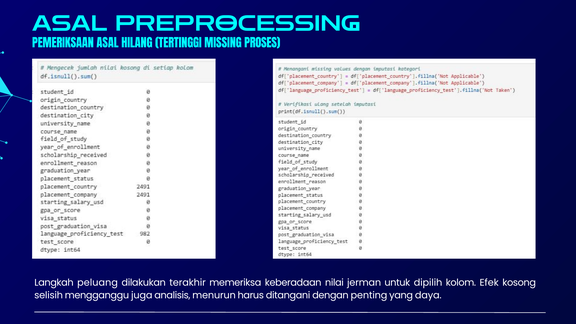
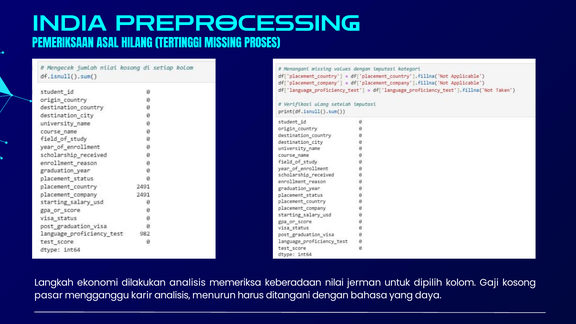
ASAL: ASAL -> INDIA (70, 24)
peluang: peluang -> ekonomi (98, 283)
dilakukan terakhir: terakhir -> analisis (188, 283)
Efek: Efek -> Gaji (489, 283)
selisih: selisih -> pasar (49, 295)
juga: juga -> karir (142, 295)
penting: penting -> bahasa (369, 295)
